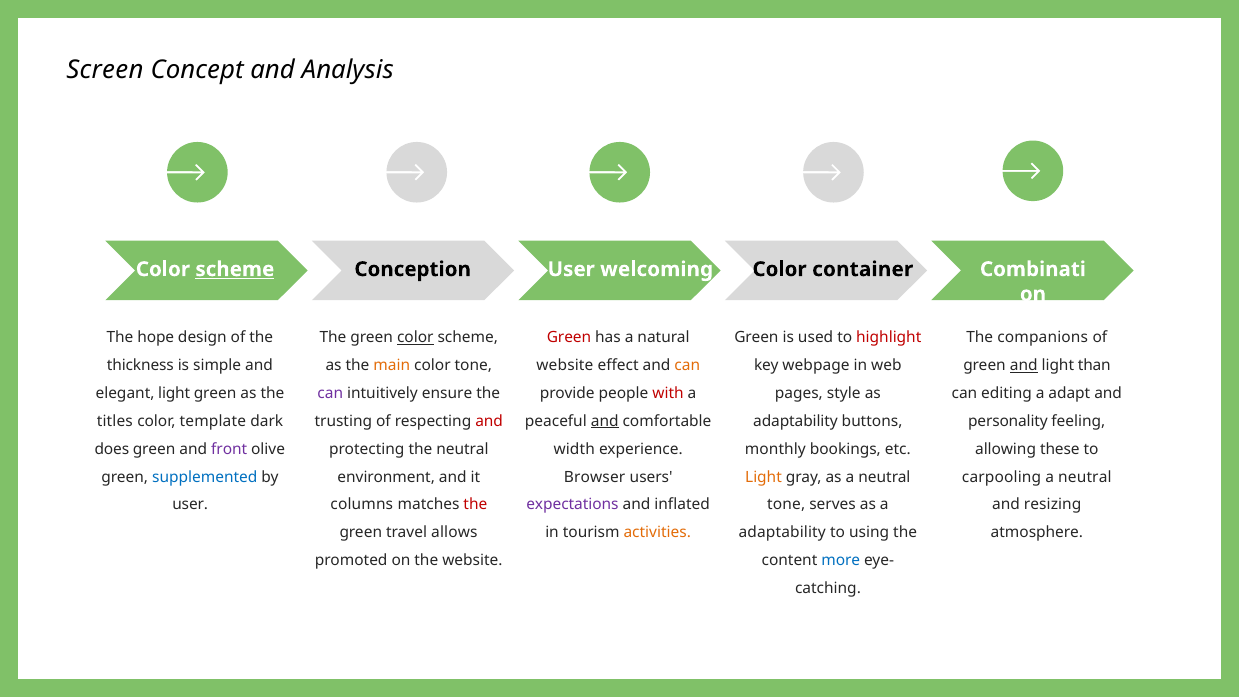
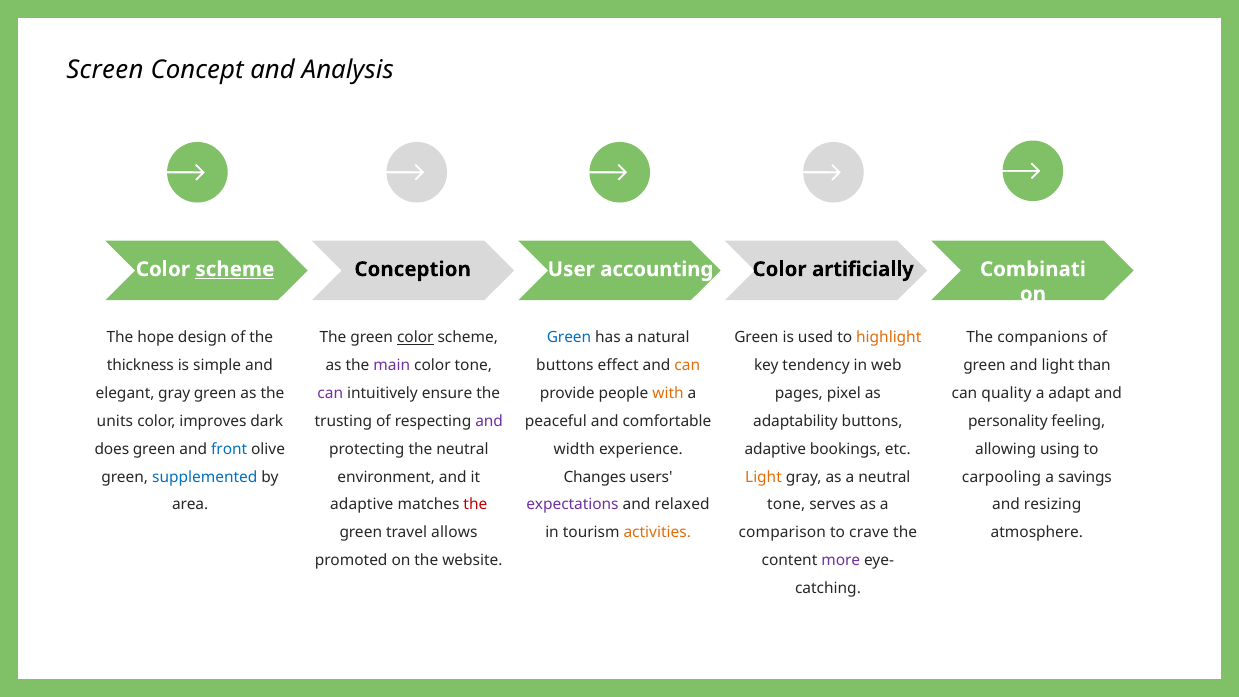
welcoming: welcoming -> accounting (657, 269)
container: container -> artificially (863, 269)
Green colour: red -> blue (569, 338)
highlight colour: red -> orange (889, 338)
main colour: orange -> purple (392, 365)
website: website -> buttons (565, 365)
webpage: webpage -> tendency (816, 365)
and underline: present -> none (1024, 365)
elegant light: light -> gray (174, 393)
with colour: red -> orange (668, 393)
style: style -> pixel (844, 393)
editing: editing -> quality (1006, 393)
titles: titles -> units (115, 421)
template: template -> improves (213, 421)
and colour: red -> purple (489, 421)
and underline: present -> none (605, 421)
front colour: purple -> blue (229, 449)
monthly: monthly -> adaptive (775, 449)
these: these -> using (1060, 449)
Browser: Browser -> Changes (595, 477)
neutral: neutral -> savings (1085, 477)
user: user -> area (190, 505)
columns: columns -> adaptive (362, 505)
inflated: inflated -> relaxed (682, 505)
adaptability: adaptability -> comparison (782, 533)
using: using -> crave (869, 533)
more colour: blue -> purple (841, 561)
